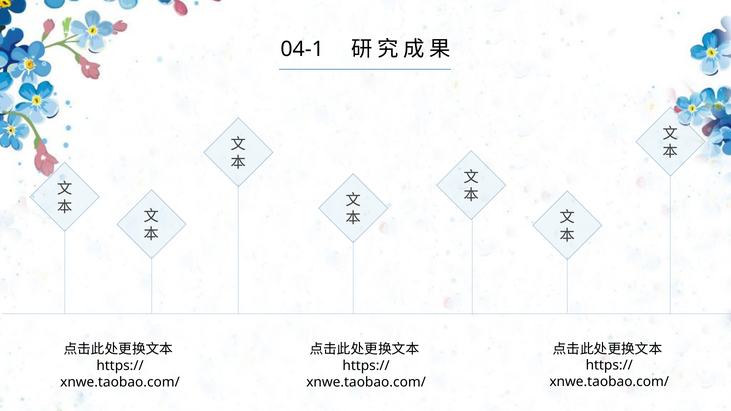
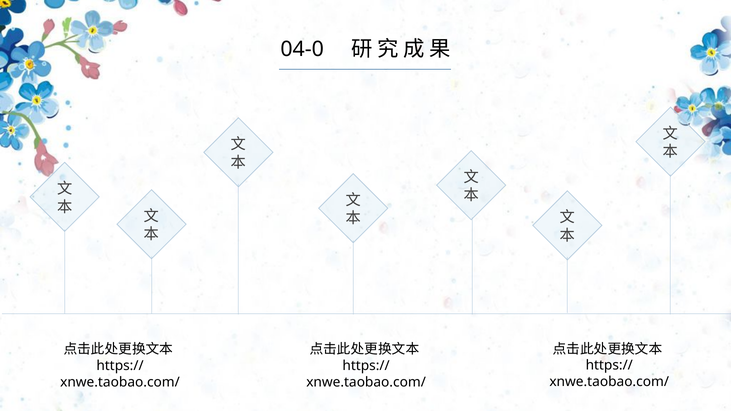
04-1: 04-1 -> 04-0 (302, 49)
